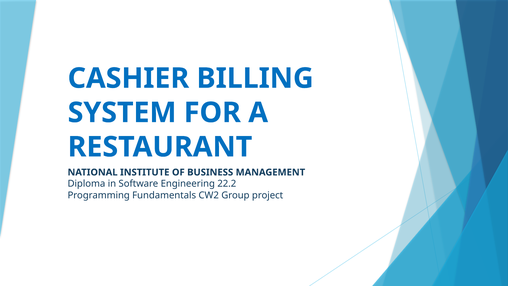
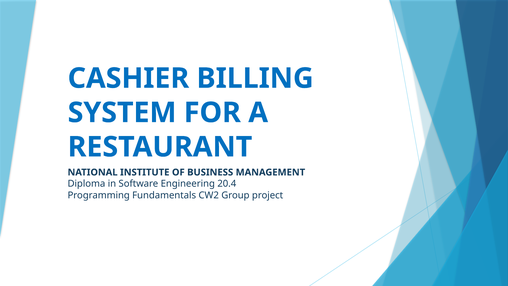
22.2: 22.2 -> 20.4 (227, 184)
